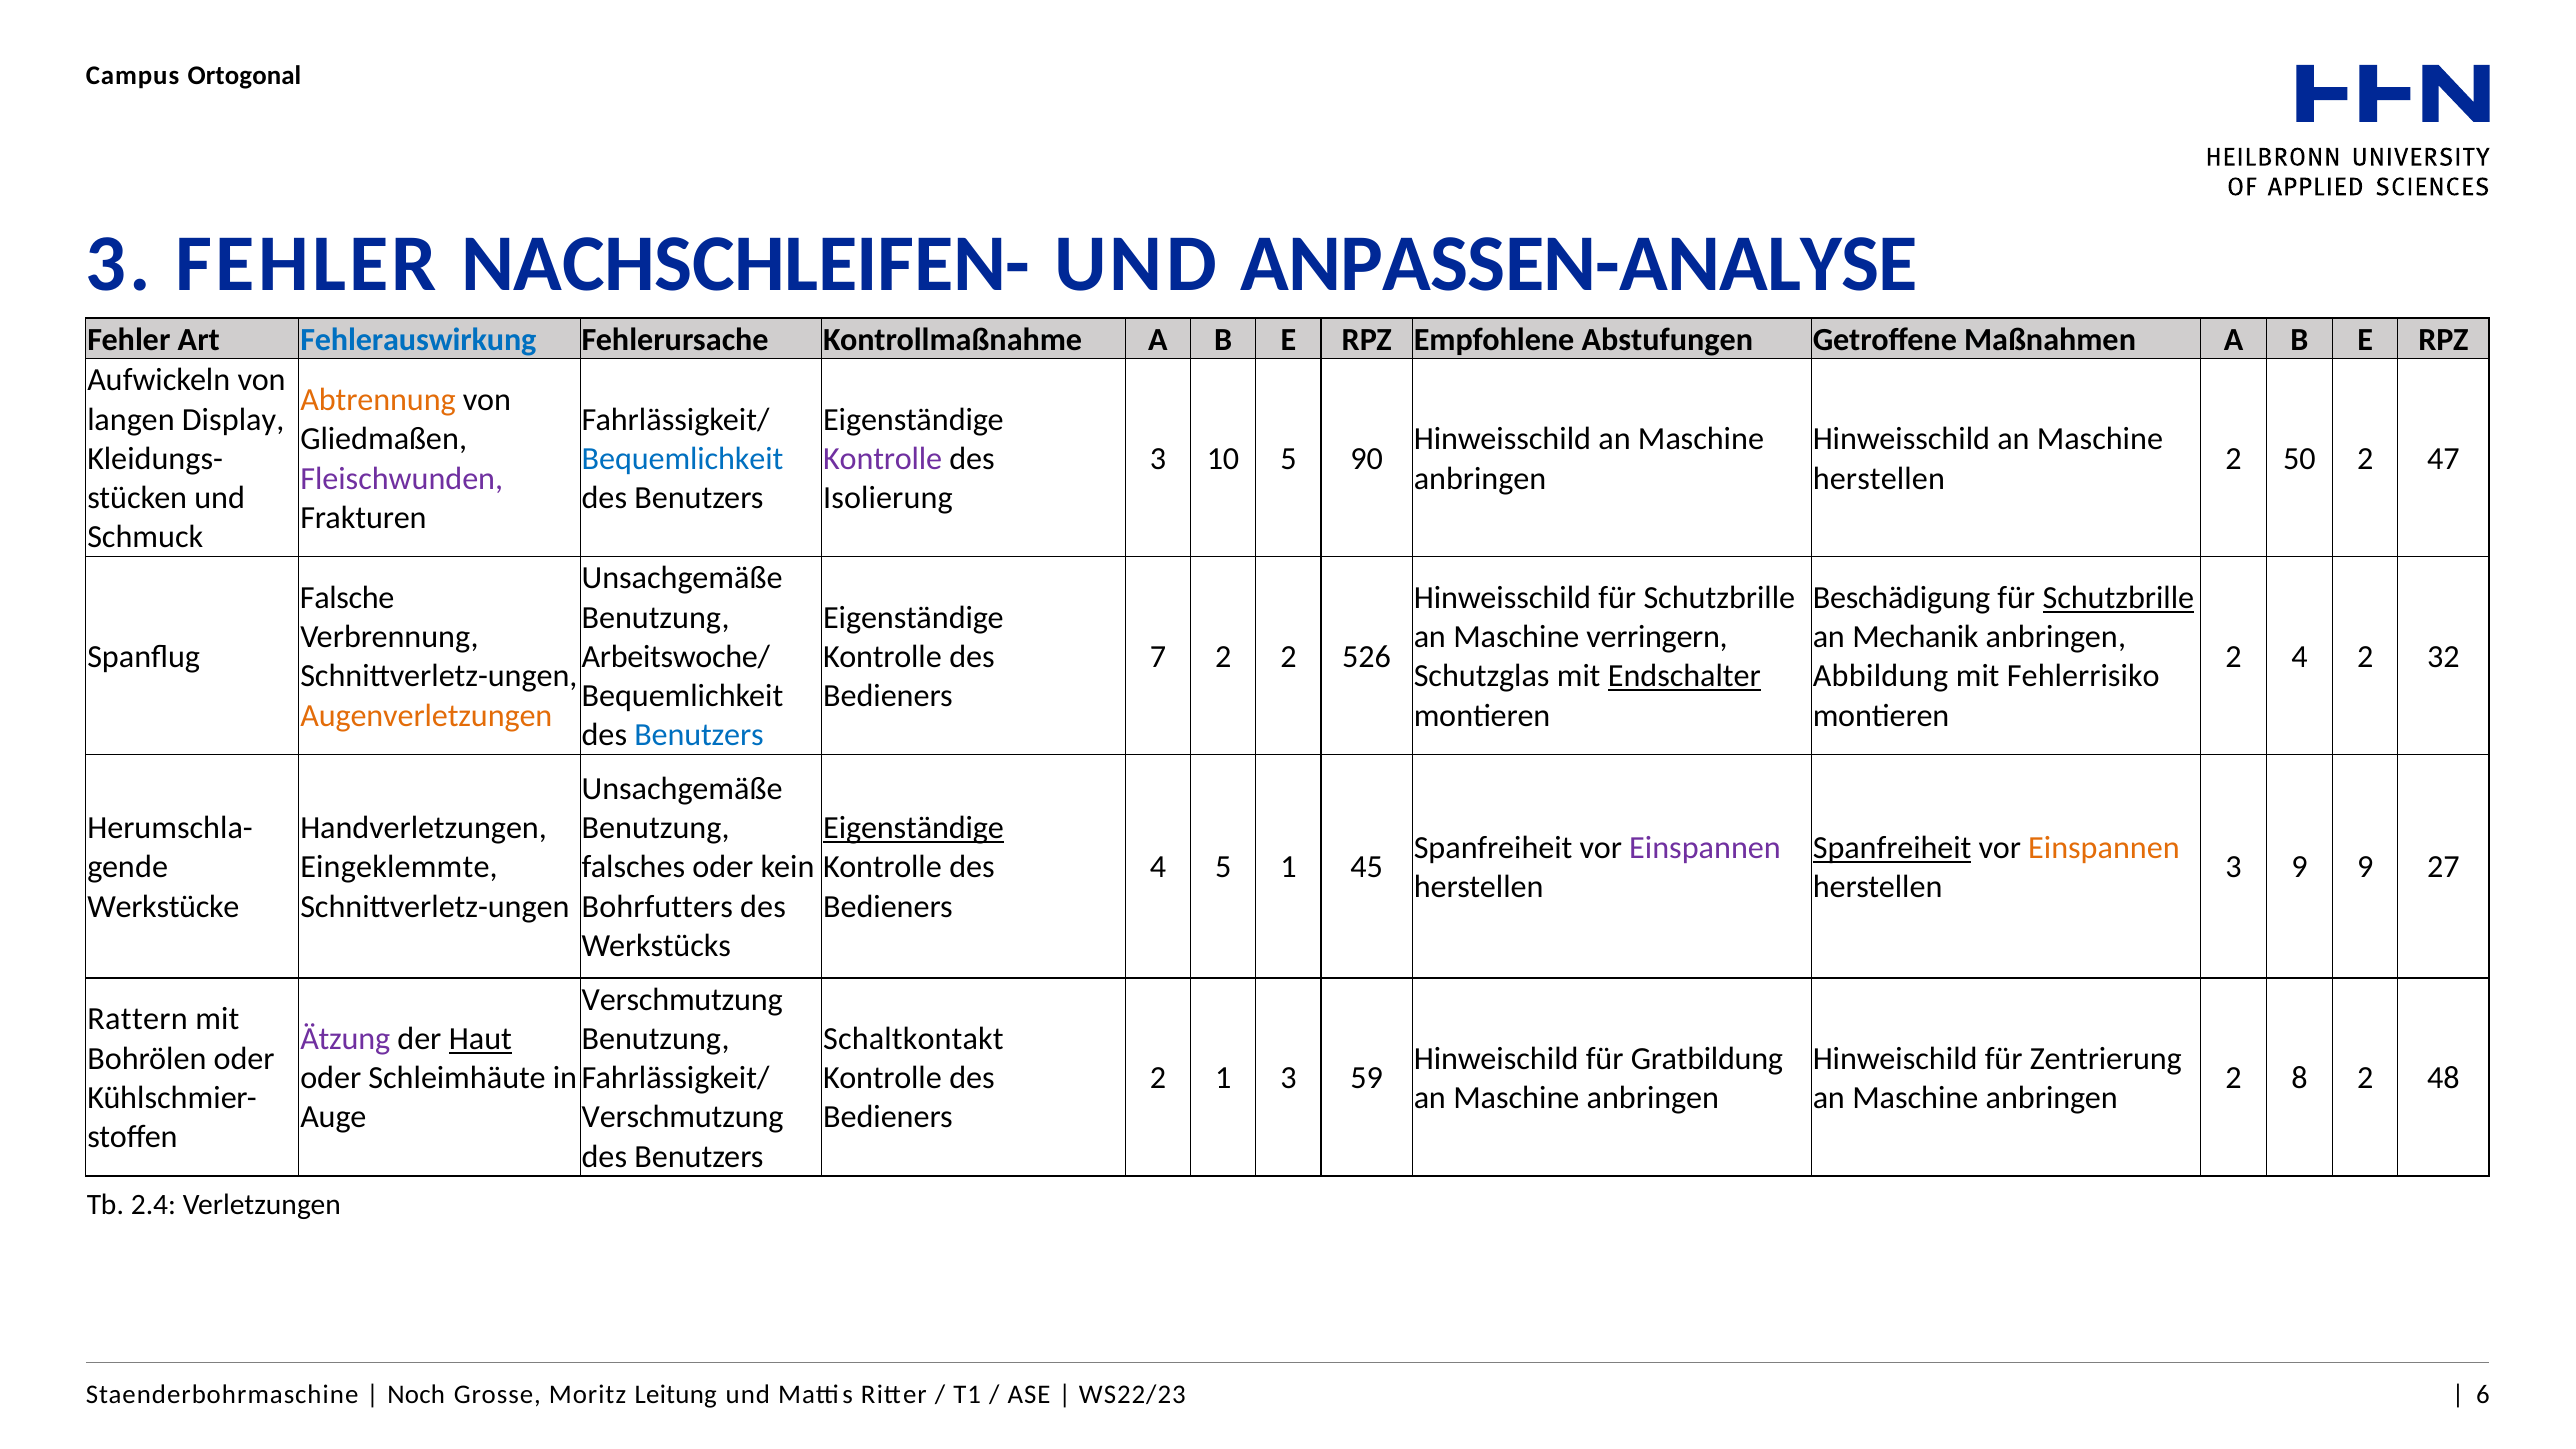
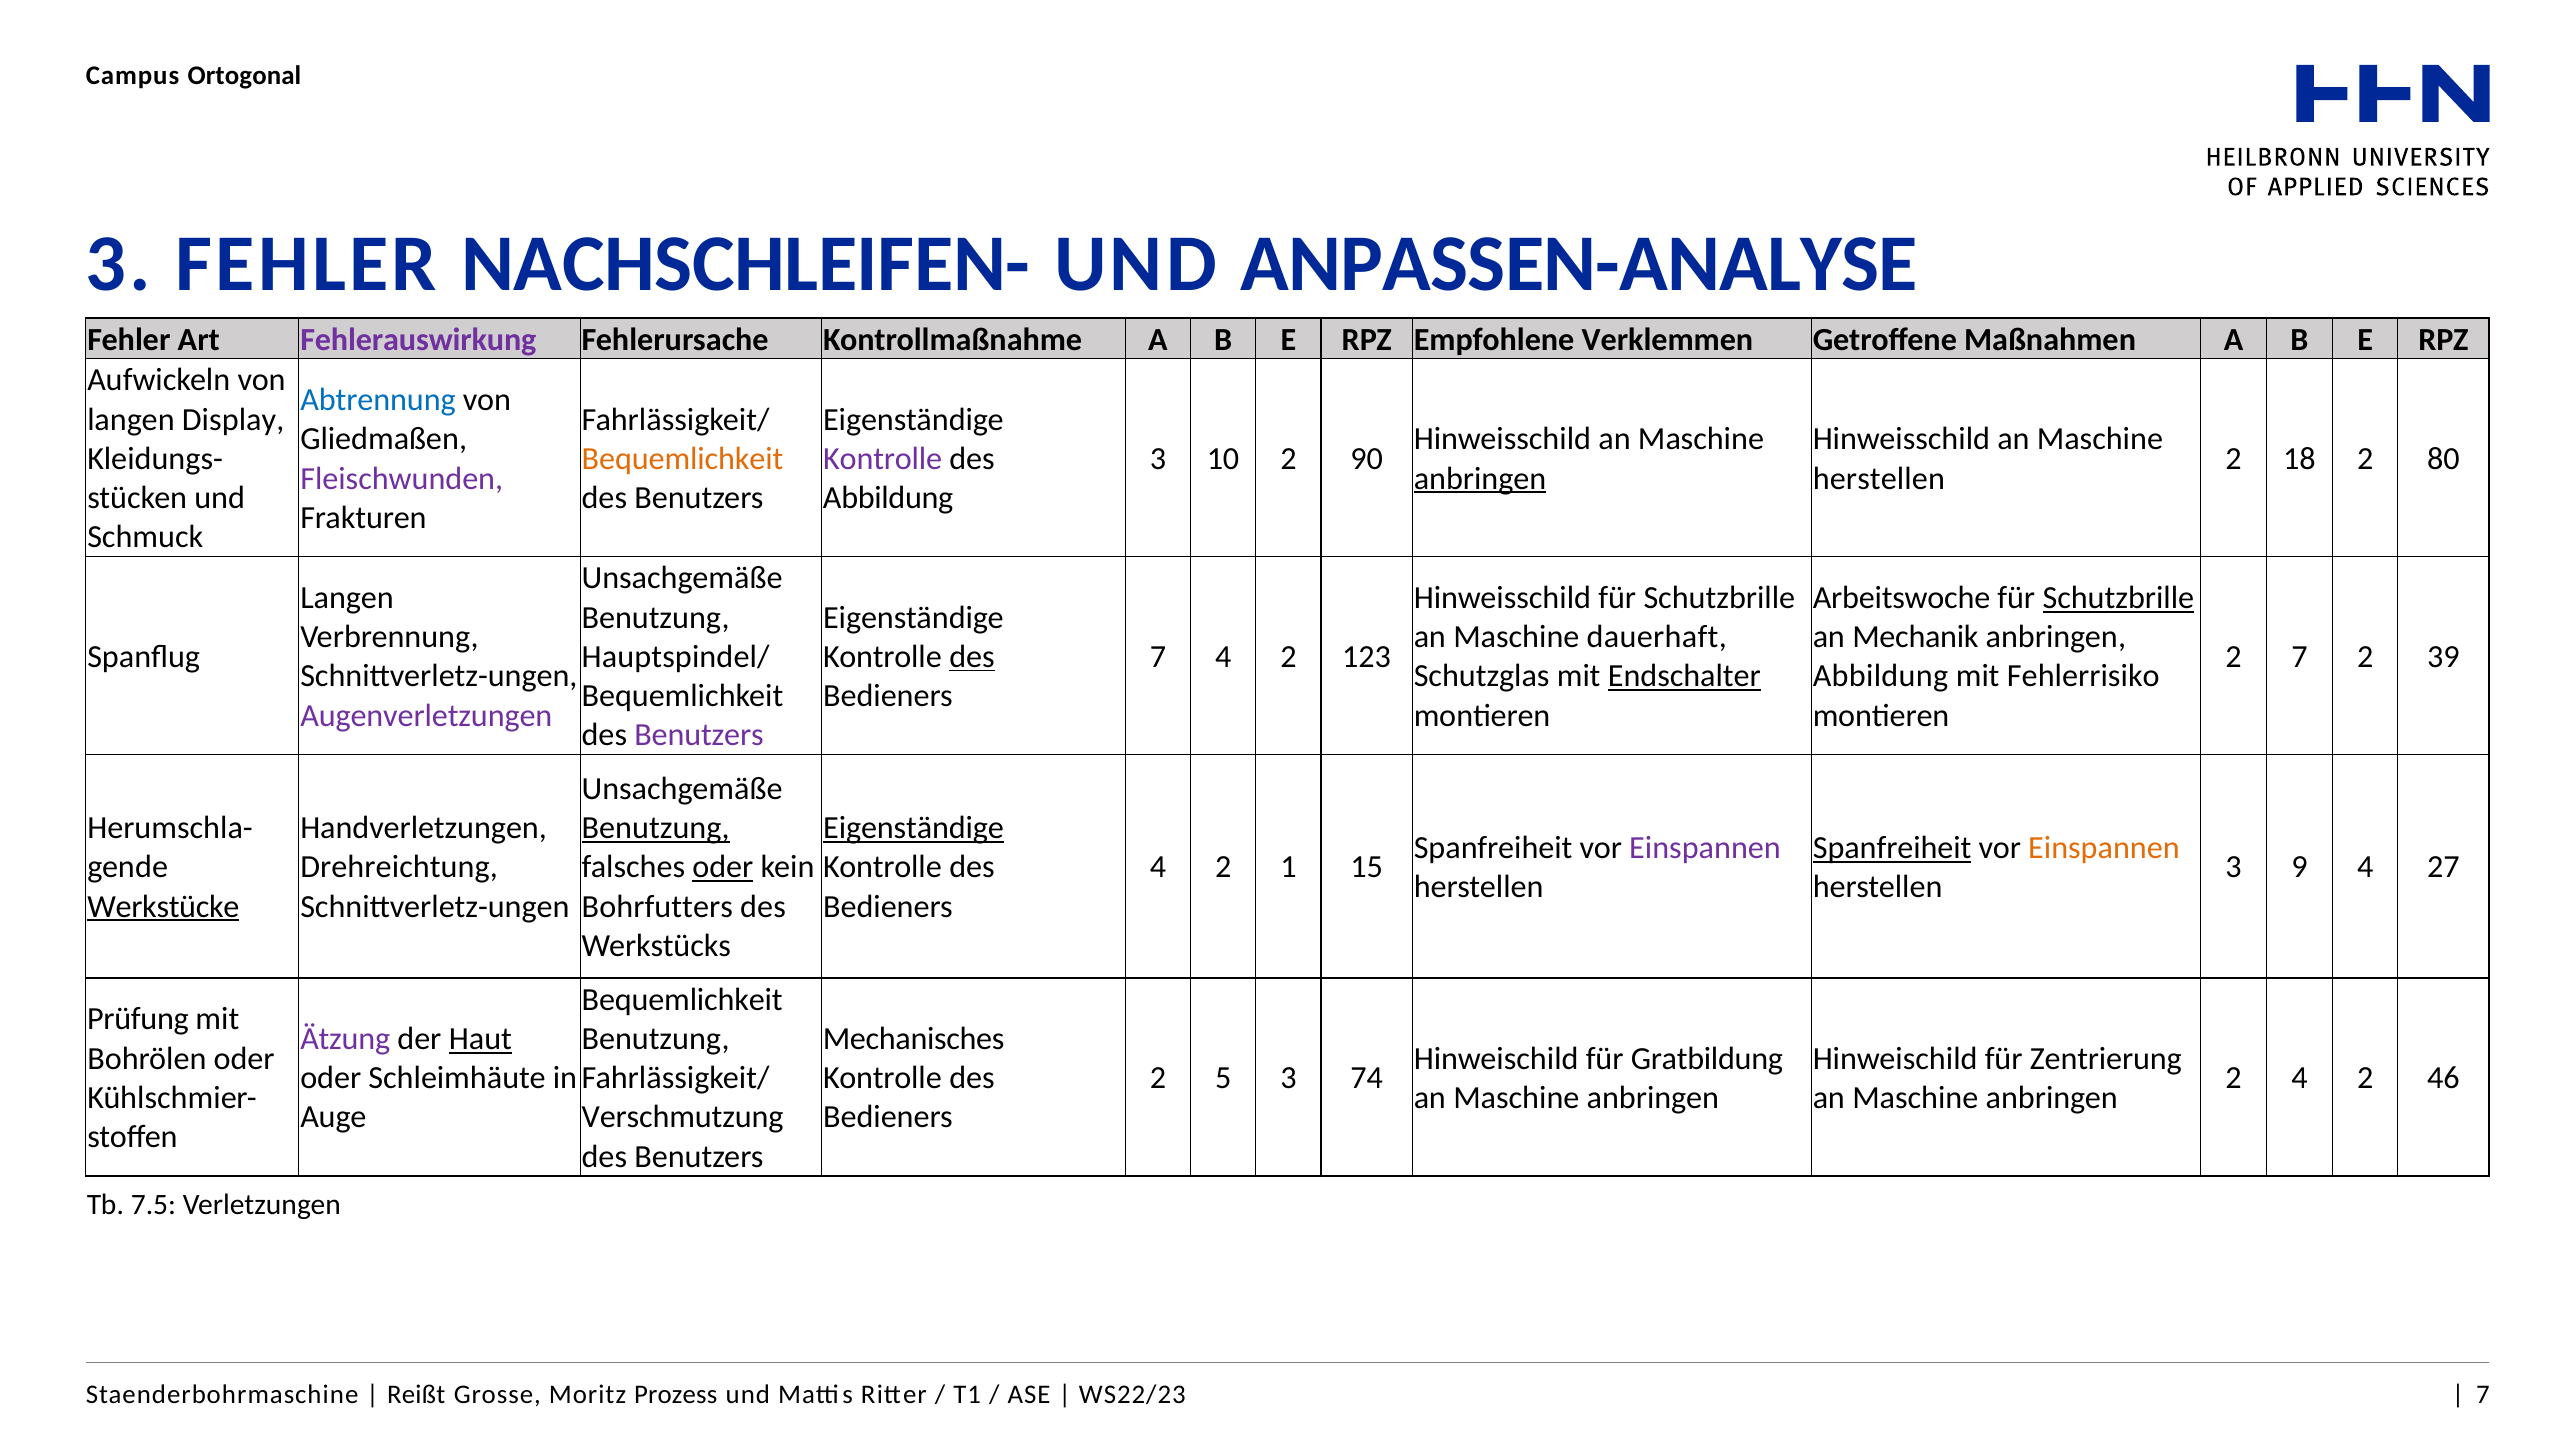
Fehlerauswirkung colour: blue -> purple (418, 339)
Abstufungen: Abstufungen -> Verklemmen (1667, 339)
Abtrennung colour: orange -> blue (378, 400)
Bequemlichkeit colour: blue -> orange (683, 459)
10 5: 5 -> 2 (1288, 459)
50: 50 -> 18 (2299, 459)
47: 47 -> 80 (2443, 459)
anbringen underline: none -> present (1480, 478)
Isolierung: Isolierung -> Abbildung (888, 498)
Falsche: Falsche -> Langen (347, 598)
Beschädigung: Beschädigung -> Arbeitswoche (1902, 598)
verringern: verringern -> dauerhaft (1657, 637)
Arbeitswoche/: Arbeitswoche/ -> Hauptspindel/ (676, 657)
des underline: none -> present (972, 657)
7 2: 2 -> 4 (1223, 657)
526: 526 -> 123 (1367, 657)
2 4: 4 -> 7 (2300, 657)
32: 32 -> 39 (2443, 657)
Augenverletzungen colour: orange -> purple (426, 716)
Benutzers colour: blue -> purple (699, 735)
Benutzung underline: none -> present (656, 828)
Eingeklemmte: Eingeklemmte -> Drehreichtung (399, 867)
oder underline: none -> present (723, 867)
5: 5 -> 2 (1223, 867)
45: 45 -> 15 (1367, 867)
9 9: 9 -> 4 (2365, 867)
Werkstücke underline: none -> present (163, 907)
Verschmutzung: Verschmutzung -> Bequemlichkeit (682, 1000)
Rattern: Rattern -> Prüfung (138, 1019)
Schaltkontakt: Schaltkontakt -> Mechanisches (914, 1039)
2 1: 1 -> 5 (1223, 1078)
59: 59 -> 74 (1367, 1078)
2 8: 8 -> 4 (2300, 1078)
48: 48 -> 46 (2443, 1078)
2.4: 2.4 -> 7.5 (153, 1205)
Noch: Noch -> Reißt (416, 1395)
Leitung: Leitung -> Prozess (676, 1395)
6: 6 -> 7 (2483, 1395)
